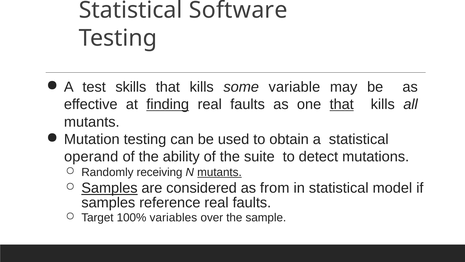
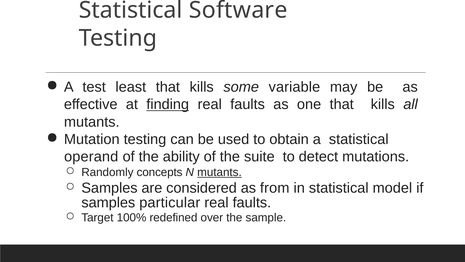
skills: skills -> least (131, 87)
that underline: present -> none (342, 104)
receiving: receiving -> concepts (160, 172)
Samples underline: present -> none (109, 188)
reference: reference -> particular (170, 202)
variables: variables -> redefined (173, 217)
